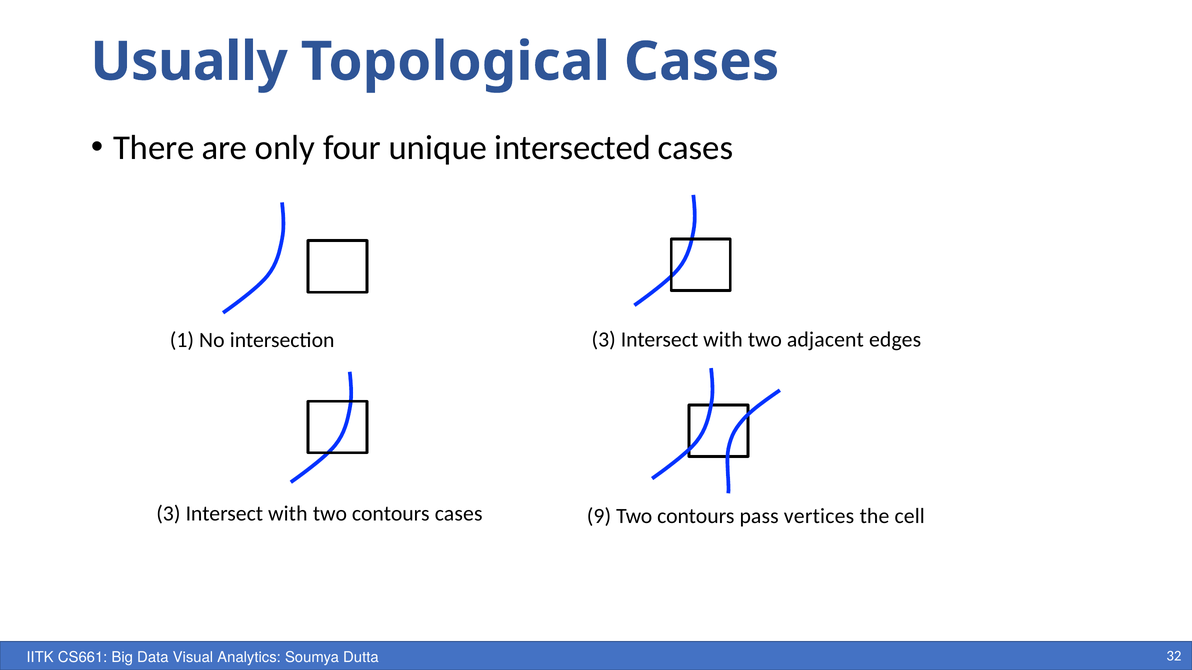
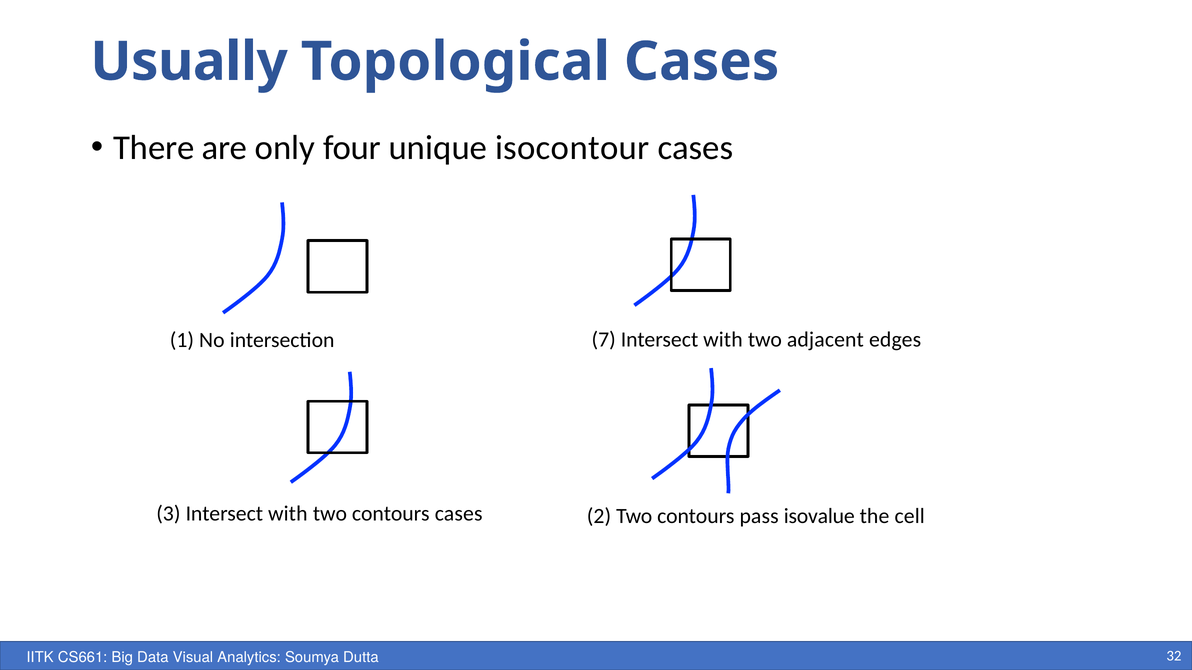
intersected: intersected -> isocontour (572, 148)
intersection 3: 3 -> 7 (604, 340)
9: 9 -> 2 (599, 516)
vertices: vertices -> isovalue (819, 516)
